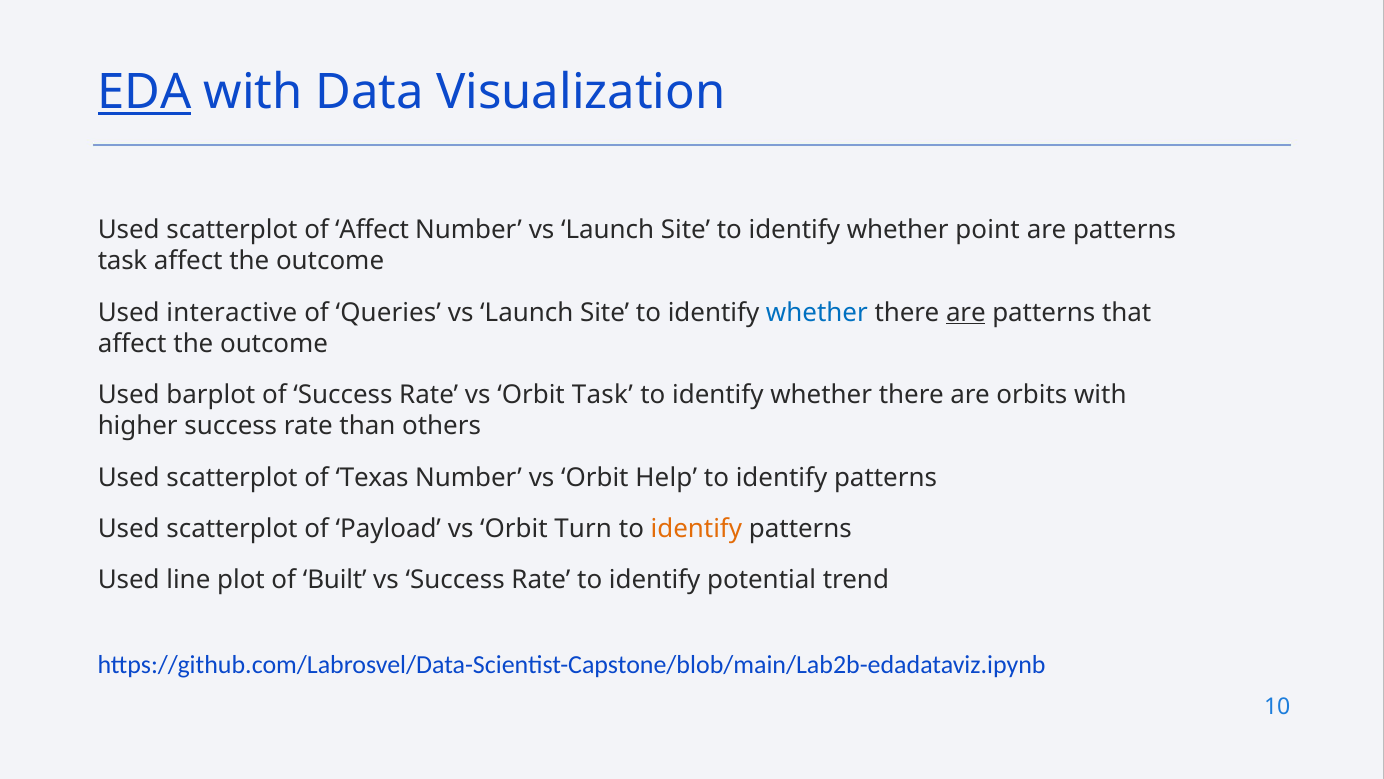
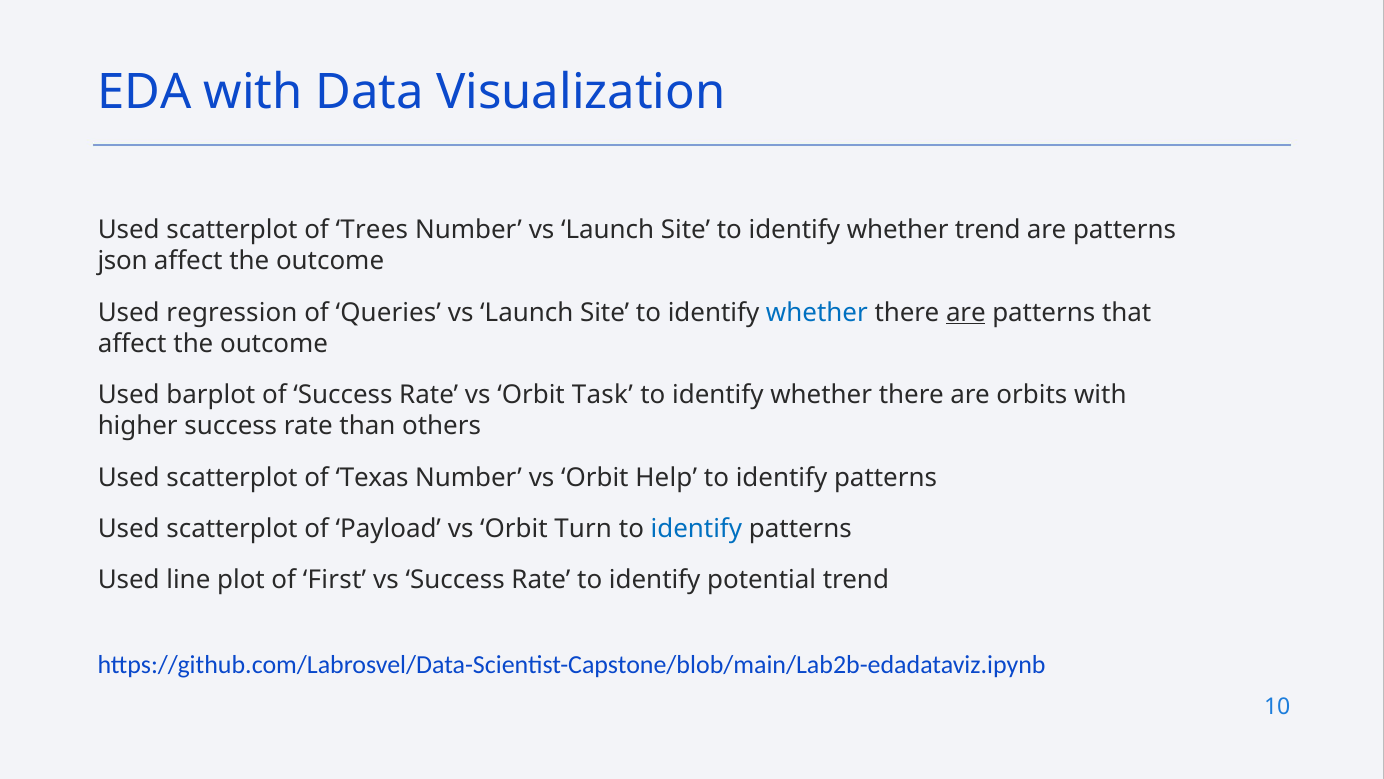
EDA underline: present -> none (145, 92)
of Affect: Affect -> Trees (372, 230)
whether point: point -> trend (988, 230)
task: task -> json (123, 261)
interactive: interactive -> regression (232, 312)
identify colour: orange -> blue (696, 529)
Built: Built -> First (335, 580)
